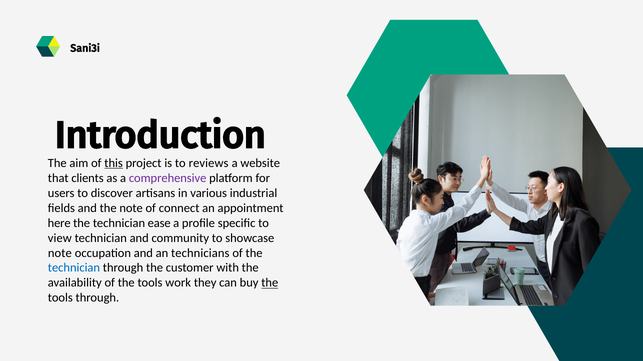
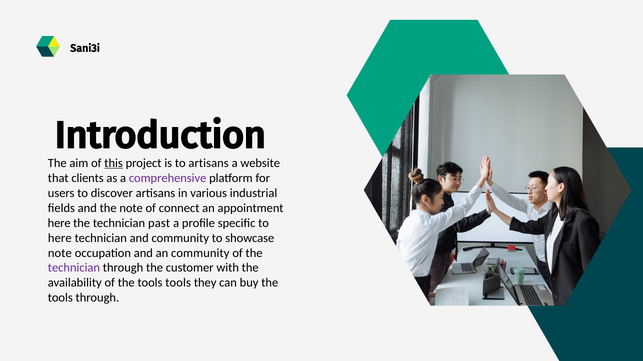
to reviews: reviews -> artisans (209, 163)
ease: ease -> past (159, 223)
view: view -> here (60, 238)
an technicians: technicians -> community (200, 253)
technician colour: blue -> purple (74, 268)
tools work: work -> tools (178, 283)
the underline: present -> none (270, 283)
